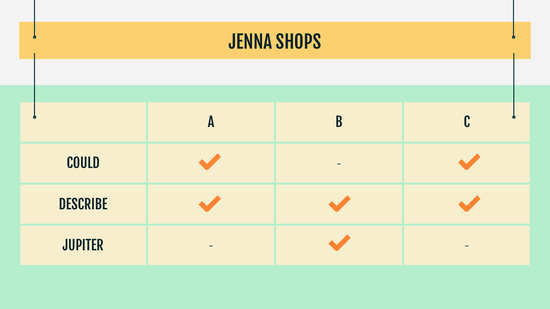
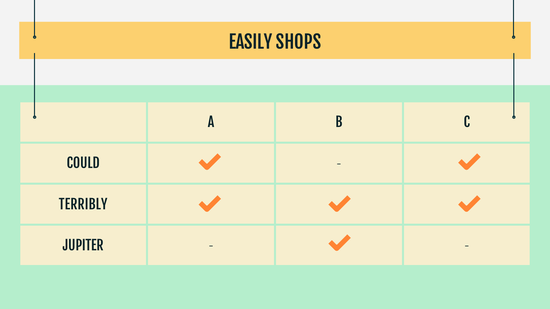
JENNA: JENNA -> EASILY (250, 43)
DESCRIBE: DESCRIBE -> TERRIBLY (83, 205)
